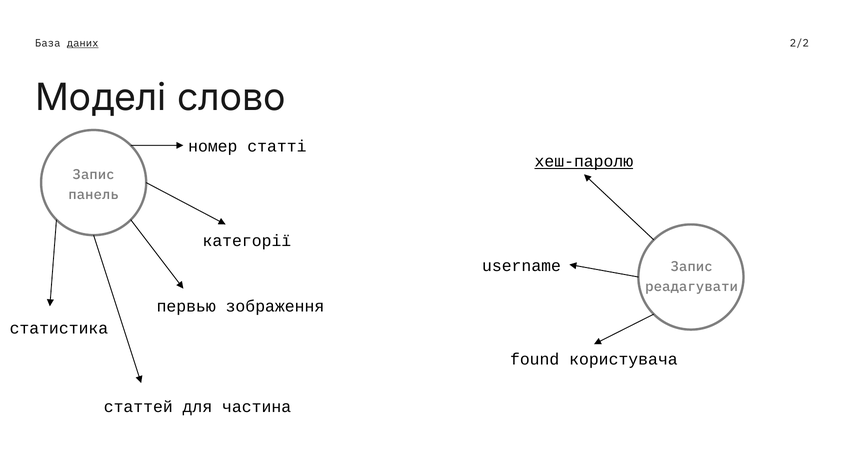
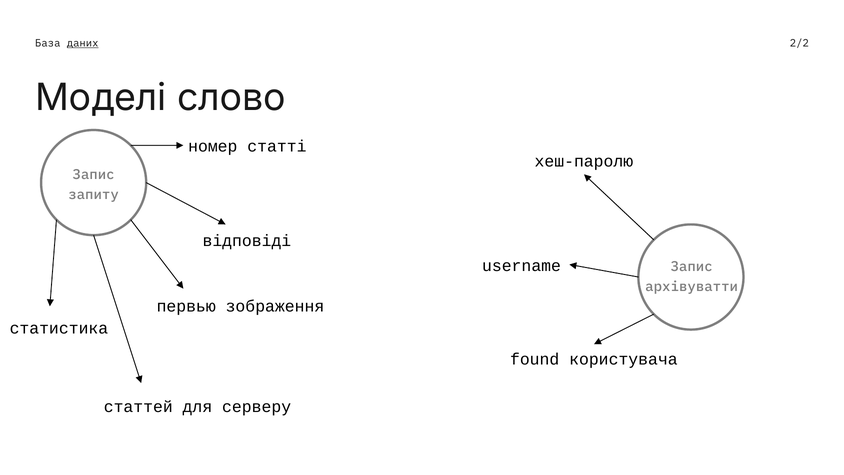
хеш-паролю underline: present -> none (584, 161)
панель: панель -> запиту (94, 195)
категорії: категорії -> відповіді (247, 241)
реадагувати: реадагувати -> архівуватти (692, 287)
частина: частина -> серверу (257, 407)
